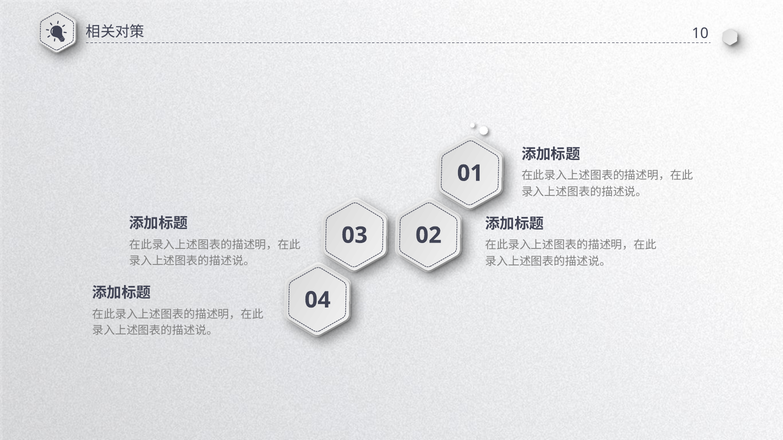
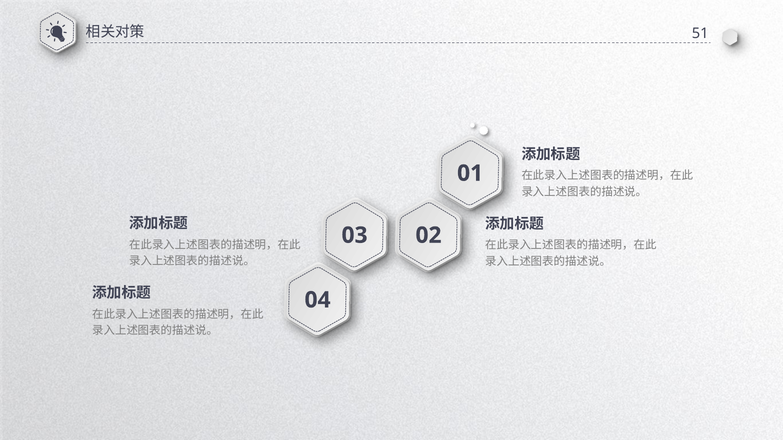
10: 10 -> 51 (700, 33)
